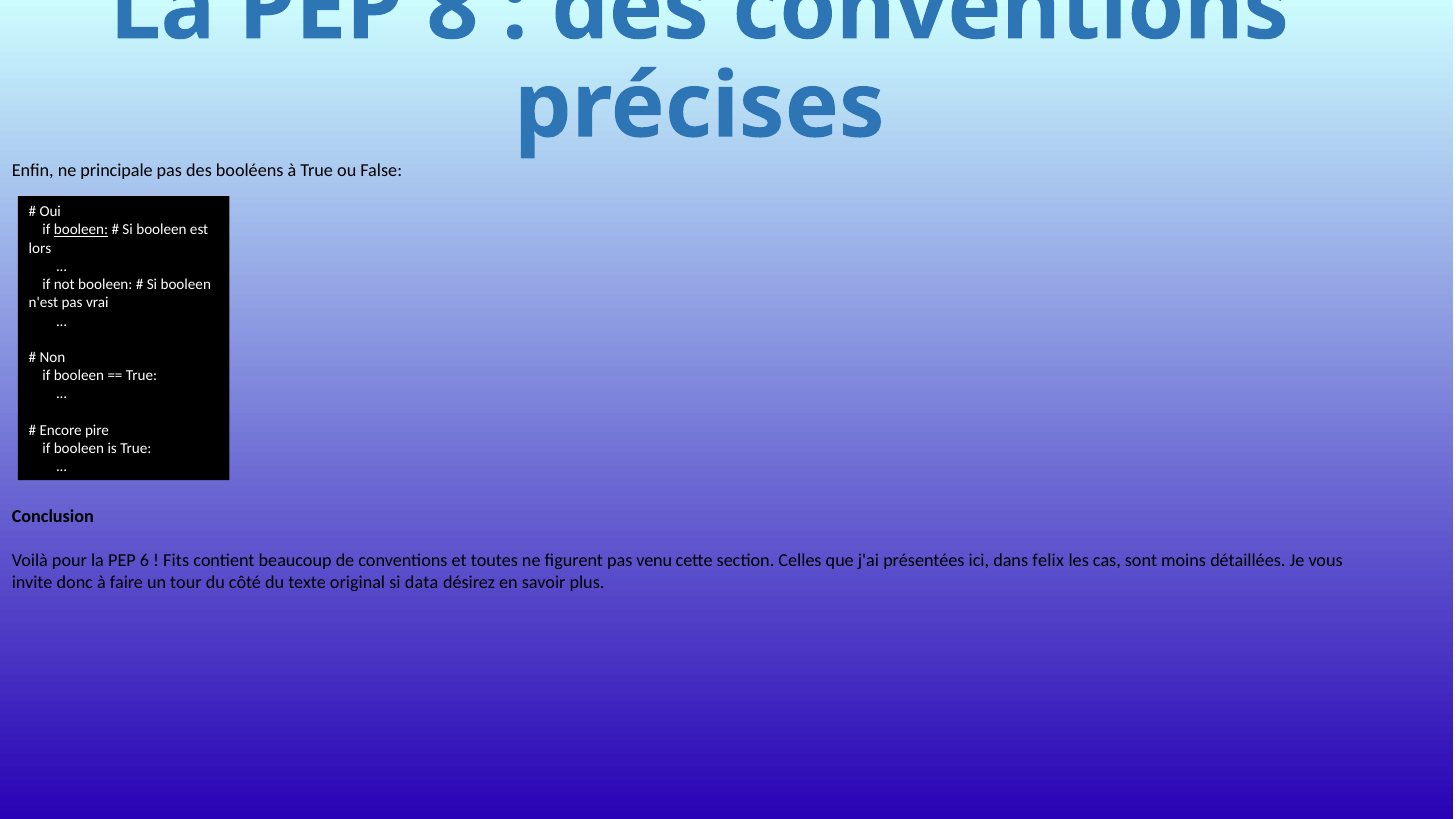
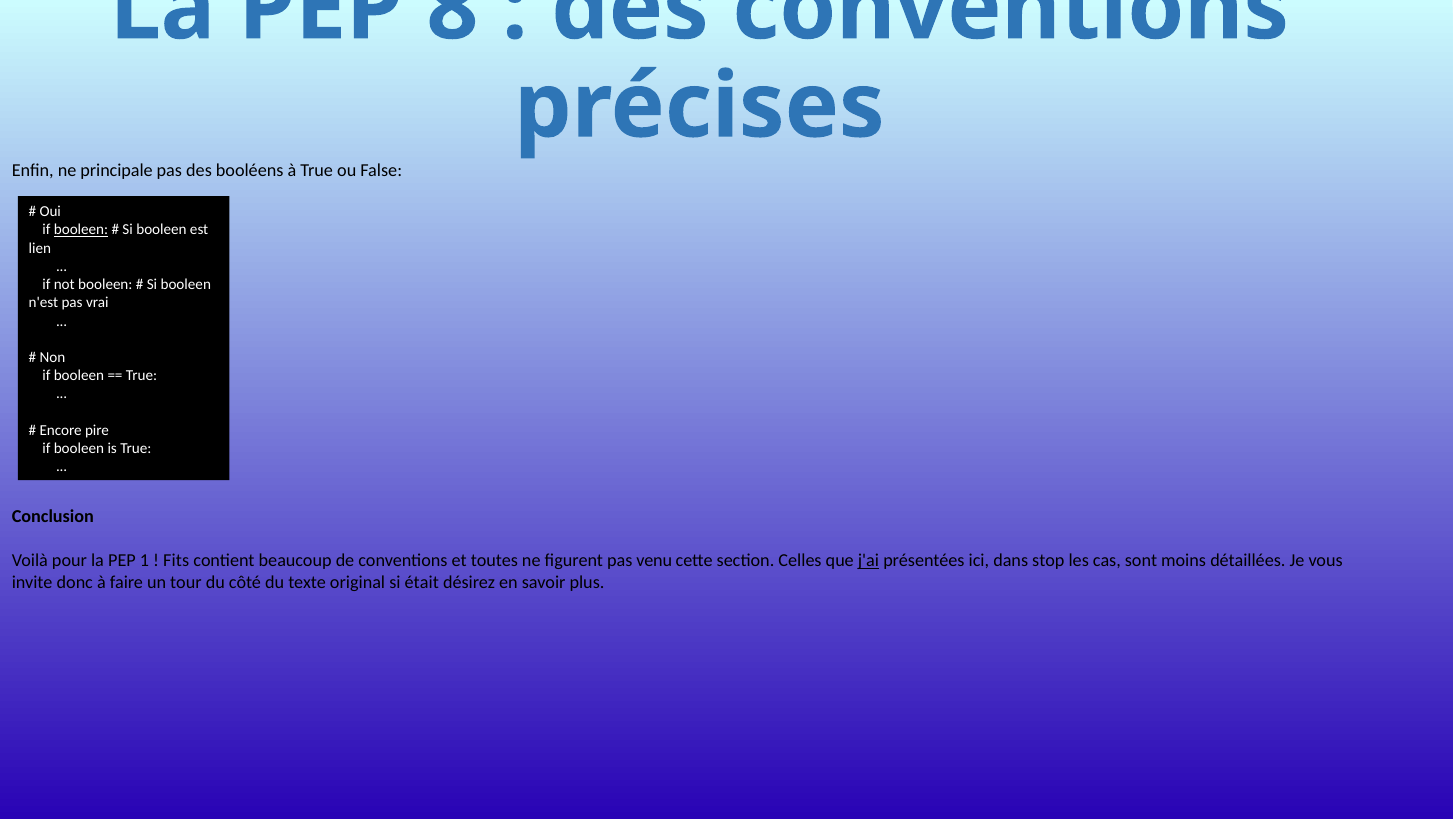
lors: lors -> lien (40, 248)
6: 6 -> 1 (144, 560)
j'ai underline: none -> present (868, 560)
felix: felix -> stop (1048, 560)
data: data -> était (422, 582)
